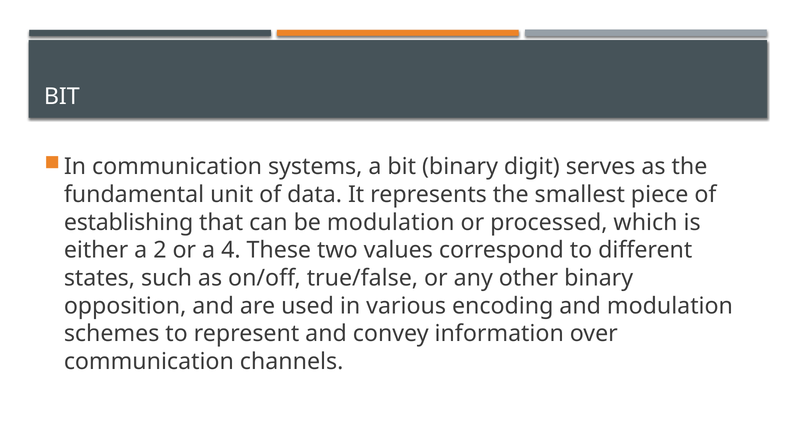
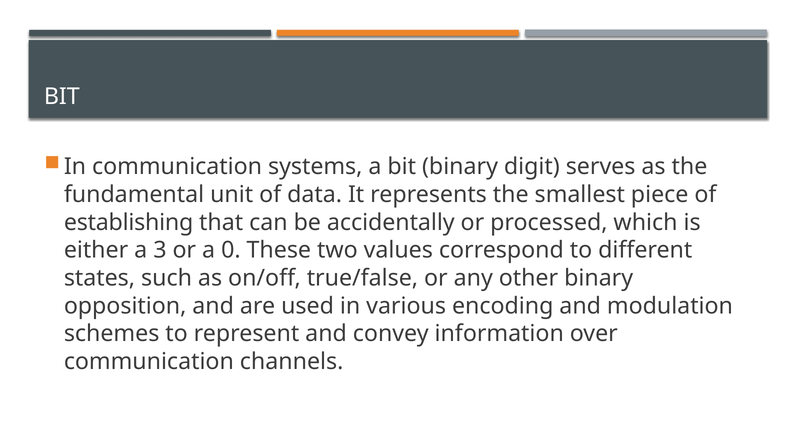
be modulation: modulation -> accidentally (391, 222)
2: 2 -> 3 (160, 250)
4: 4 -> 0 (231, 250)
